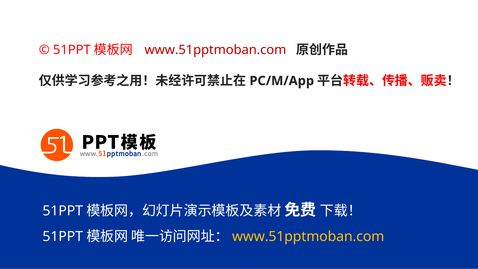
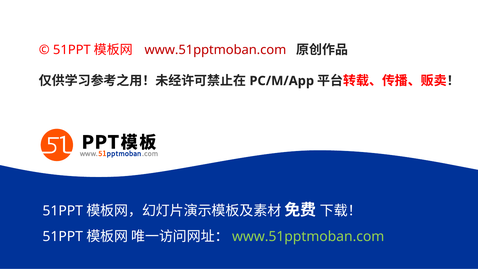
www.51pptmoban.com colour: yellow -> light green (308, 236)
